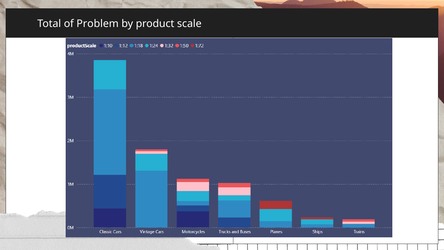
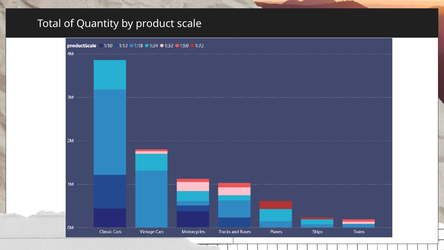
Problem: Problem -> Quantity (98, 24)
